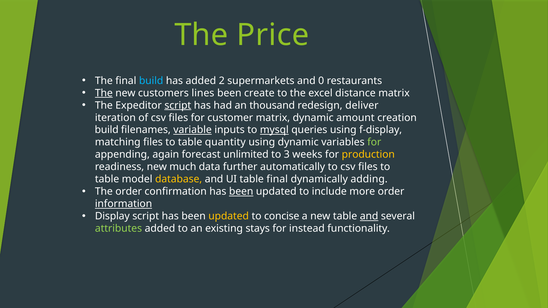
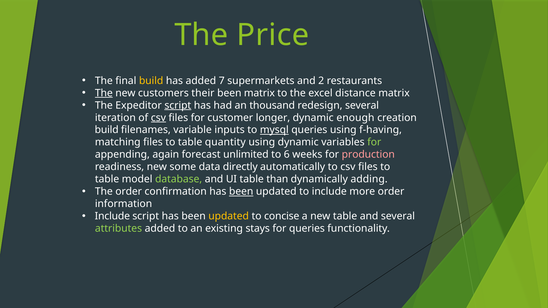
build colour: light blue -> yellow (151, 81)
2: 2 -> 7 (222, 81)
0: 0 -> 2 (321, 81)
lines: lines -> their (203, 93)
been create: create -> matrix (259, 93)
redesign deliver: deliver -> several (362, 105)
csv underline: none -> present (158, 118)
customer matrix: matrix -> longer (273, 118)
amount: amount -> enough (355, 118)
variable underline: present -> none (193, 130)
f-display: f-display -> f-having (381, 130)
3: 3 -> 6 (287, 155)
production colour: yellow -> pink (368, 155)
much: much -> some (183, 167)
further: further -> directly (240, 167)
database colour: yellow -> light green (179, 179)
table final: final -> than (277, 179)
information underline: present -> none (124, 204)
Display: Display -> Include (112, 216)
and underline: present -> none (369, 216)
for instead: instead -> queries (307, 229)
